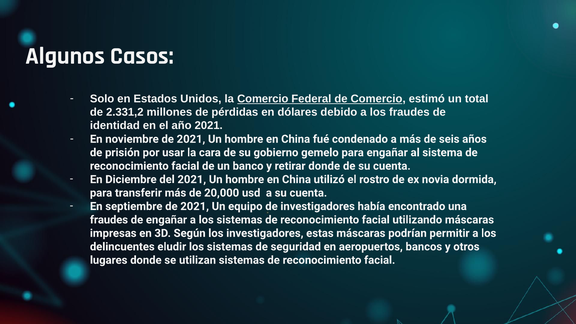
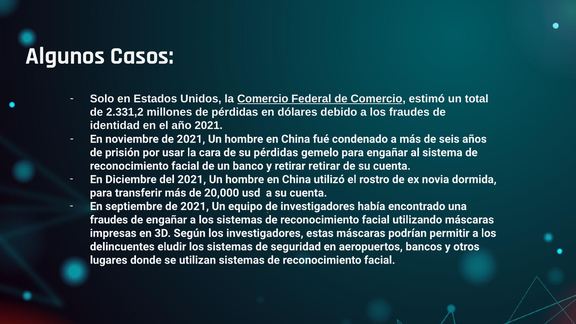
su gobierno: gobierno -> pérdidas (276, 153)
retirar donde: donde -> retirar (324, 166)
